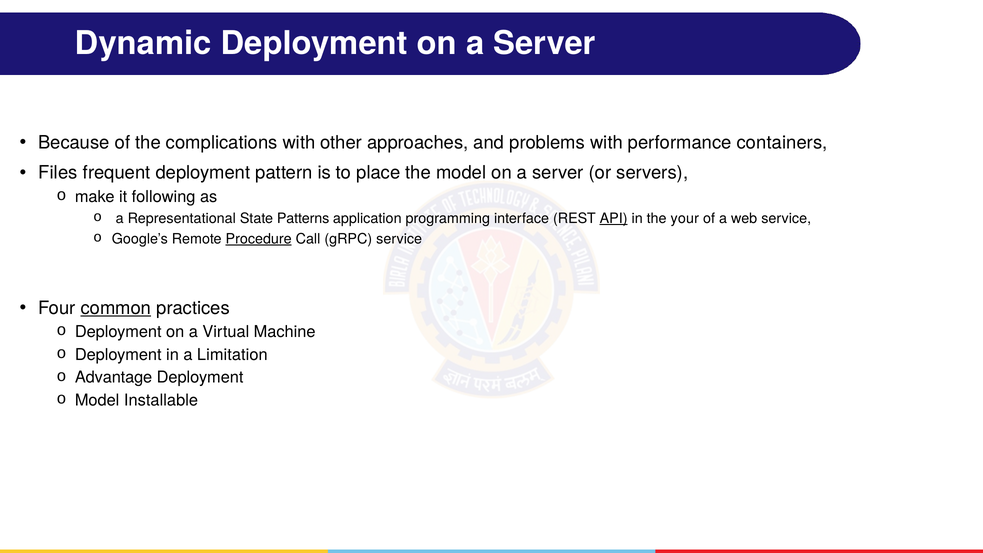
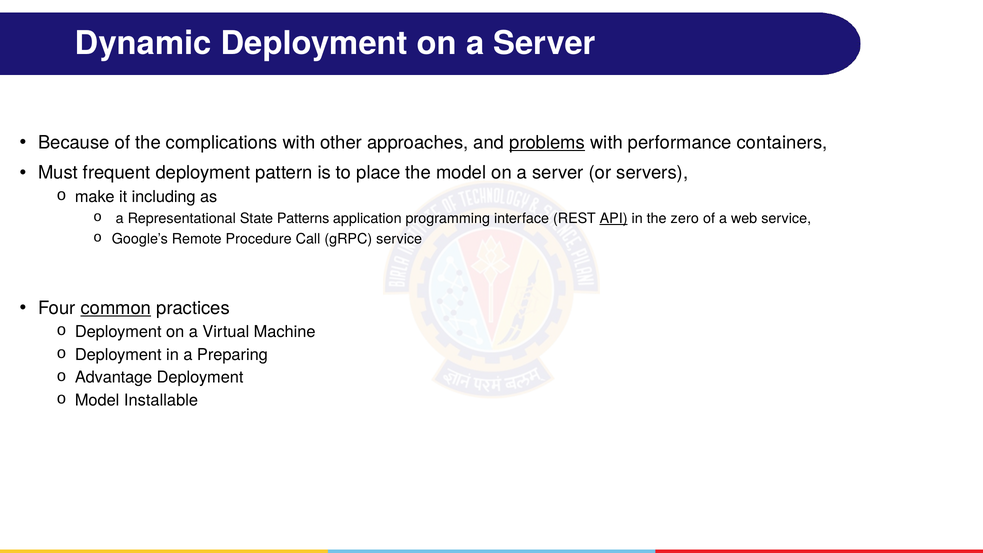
problems underline: none -> present (547, 143)
Files: Files -> Must (58, 173)
following: following -> including (164, 197)
your: your -> zero (685, 218)
Procedure underline: present -> none (259, 239)
Limitation: Limitation -> Preparing (232, 355)
